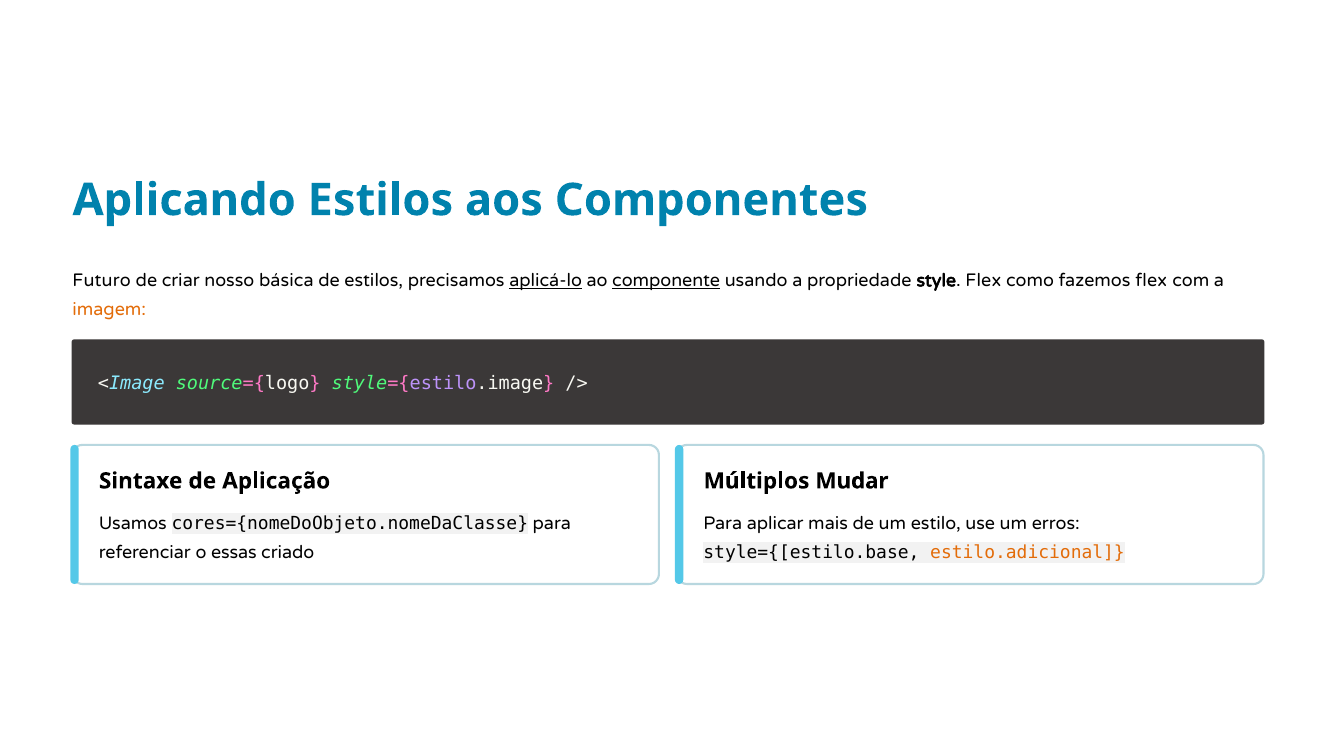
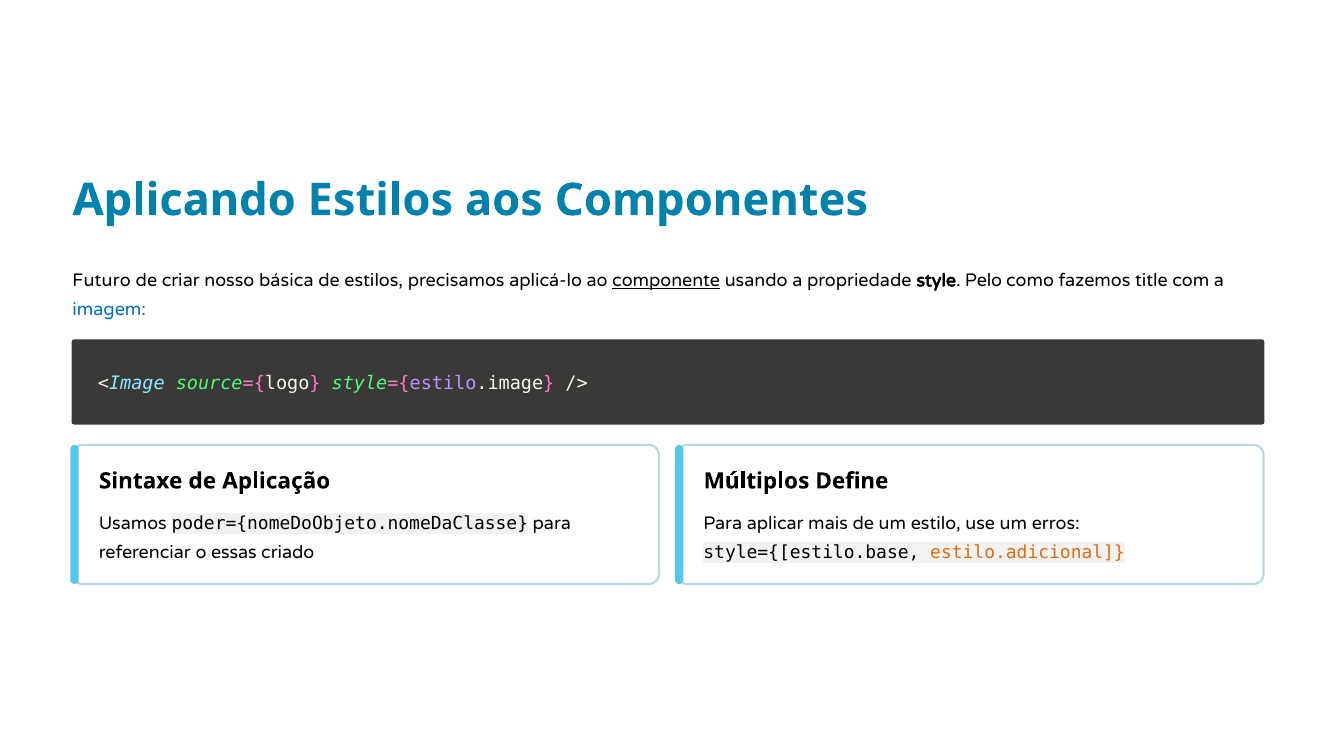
aplicá-lo underline: present -> none (546, 280)
style Flex: Flex -> Pelo (984, 280)
fazemos flex: flex -> title (1151, 280)
imagem colour: orange -> blue (109, 309)
Mudar: Mudar -> Define (852, 481)
cores={nomeDoObjeto.nomeDaClasse: cores={nomeDoObjeto.nomeDaClasse -> poder={nomeDoObjeto.nomeDaClasse (350, 524)
